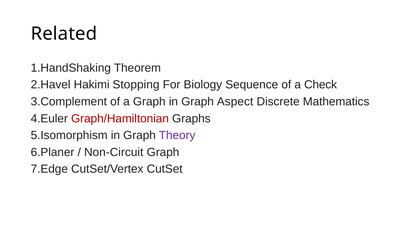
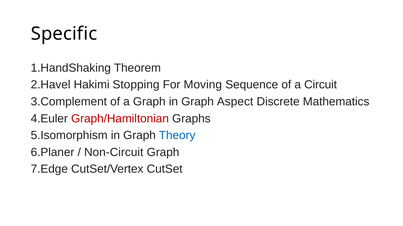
Related: Related -> Specific (64, 34)
Biology: Biology -> Moving (203, 85)
Check: Check -> Circuit (321, 85)
Theory colour: purple -> blue (177, 136)
